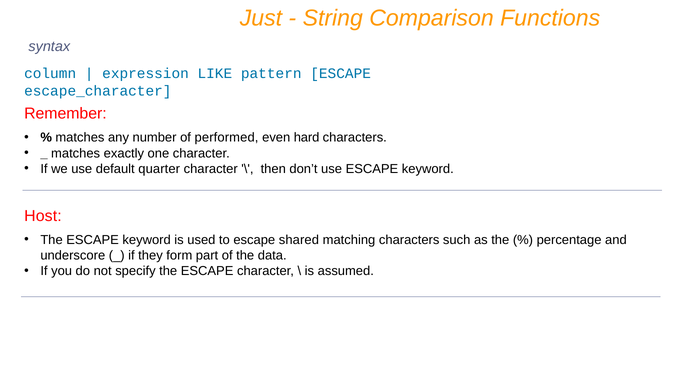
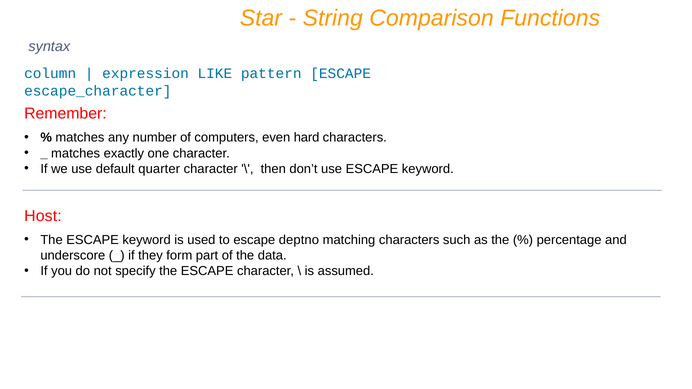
Just: Just -> Star (261, 18)
performed: performed -> computers (227, 138)
shared: shared -> deptno (299, 240)
